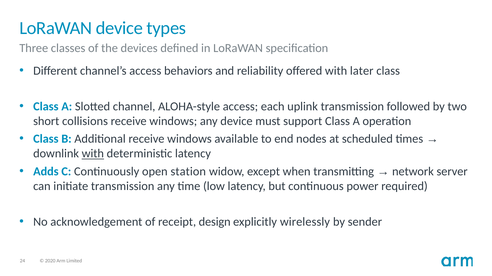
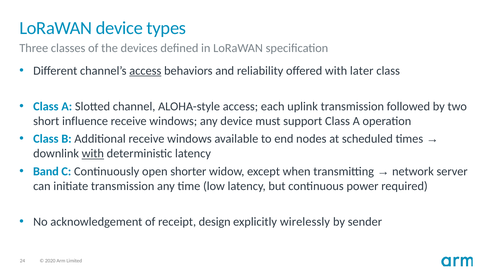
access underline: none -> present (145, 71)
collisions: collisions -> influence (85, 121)
Adds: Adds -> Band (46, 172)
station: station -> shorter (188, 172)
